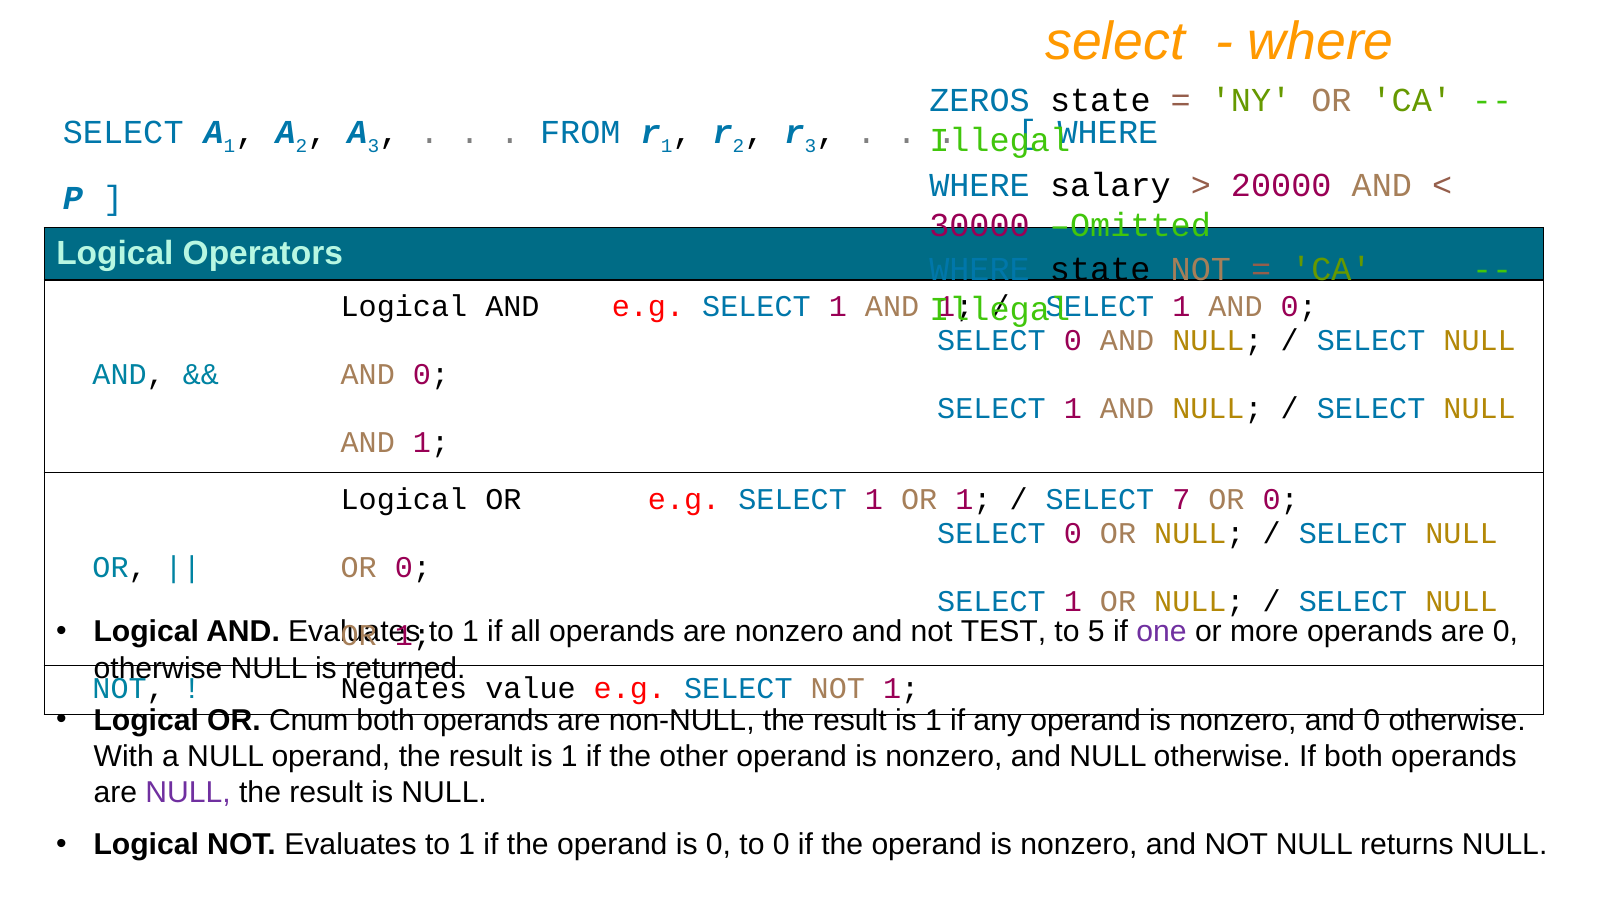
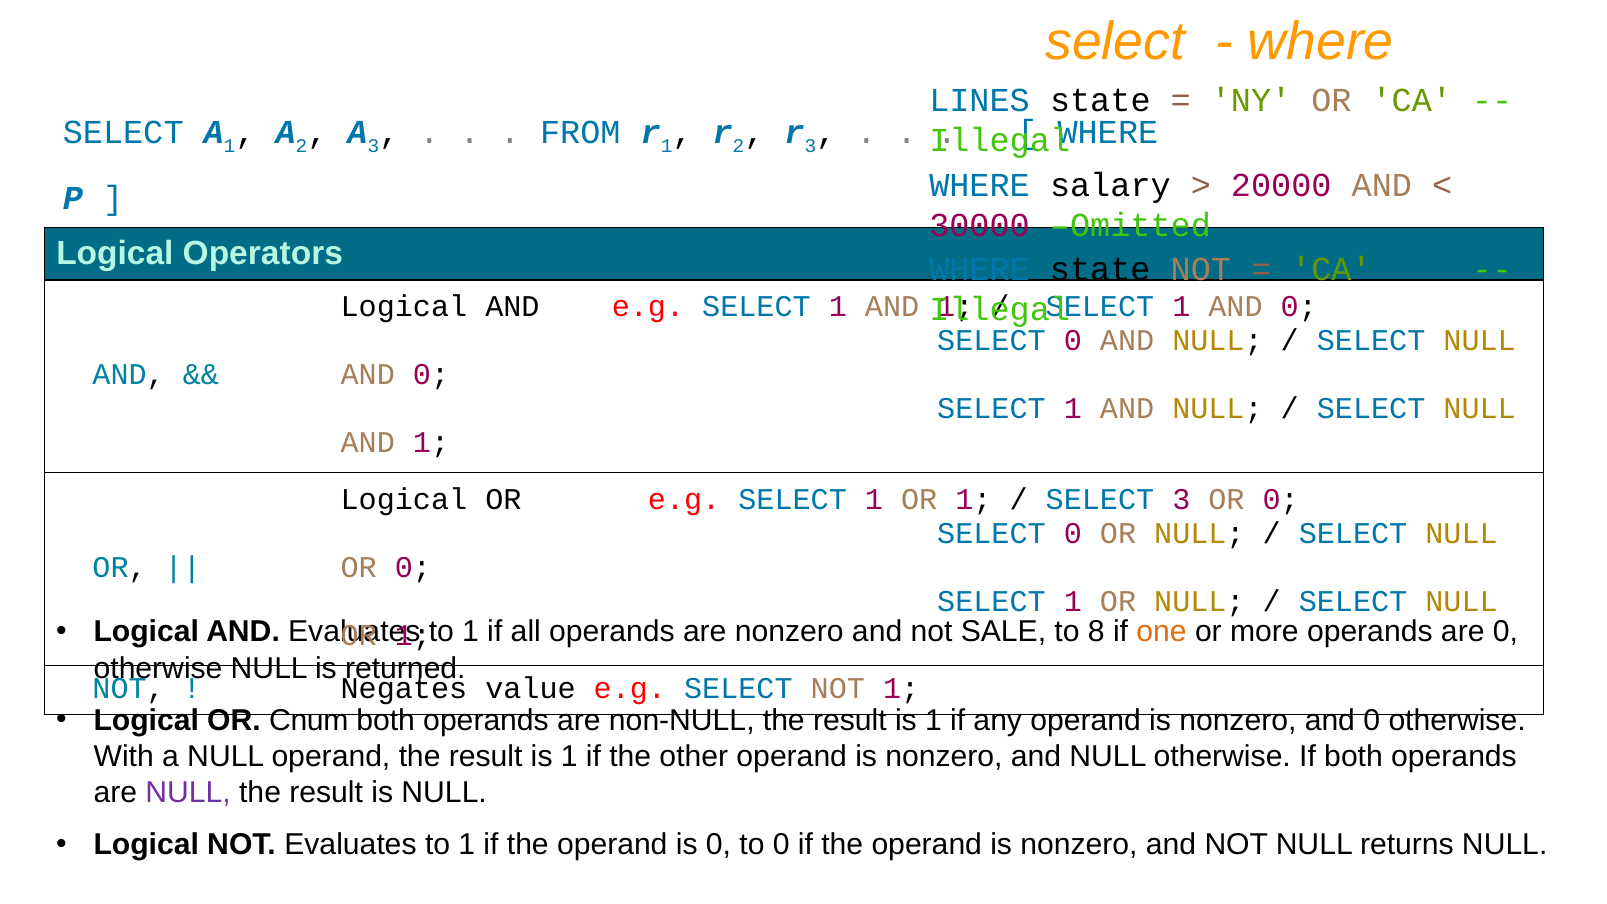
ZEROS: ZEROS -> LINES (980, 101)
SELECT 7: 7 -> 3 (1181, 499)
TEST: TEST -> SALE (1003, 632)
5: 5 -> 8 (1096, 632)
one colour: purple -> orange (1162, 632)
